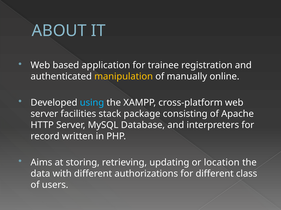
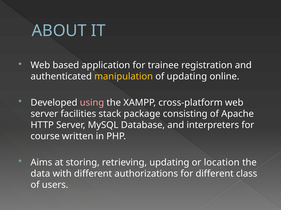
of manually: manually -> updating (187, 77)
using colour: light blue -> pink (92, 103)
record: record -> course (45, 137)
